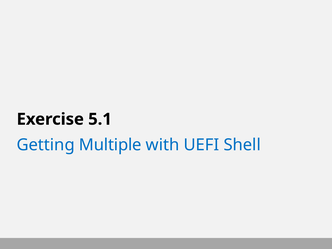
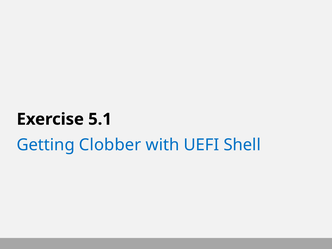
Multiple: Multiple -> Clobber (110, 145)
